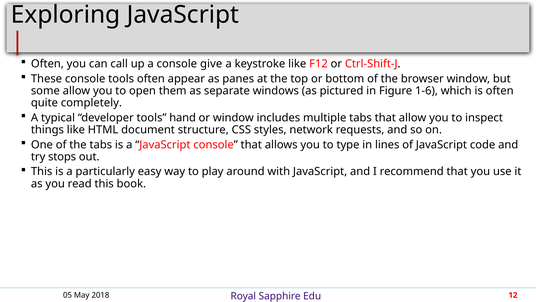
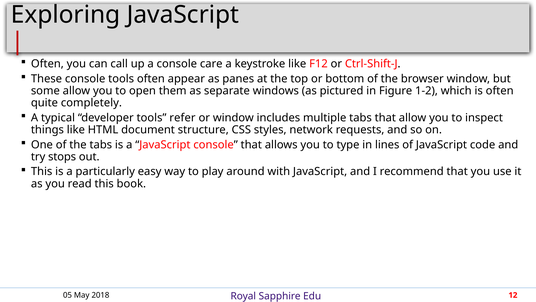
give: give -> care (211, 64)
1-6: 1-6 -> 1-2 (427, 91)
hand: hand -> refer (182, 118)
